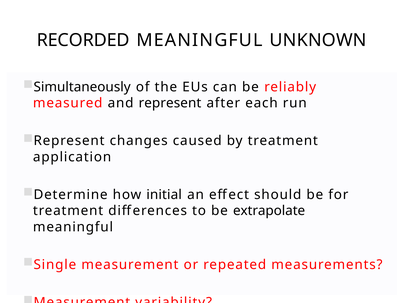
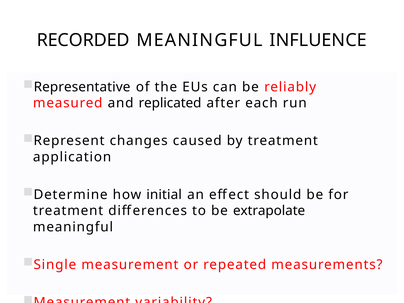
UNKNOWN: UNKNOWN -> INFLUENCE (318, 40)
Simultaneously: Simultaneously -> Representative (82, 87)
and represent: represent -> replicated (170, 103)
